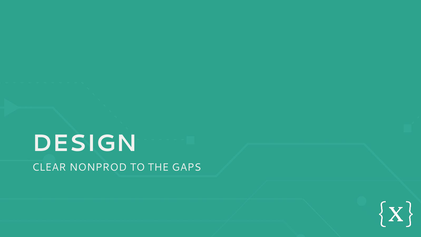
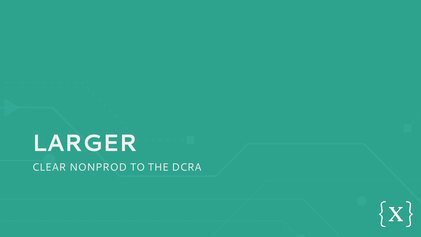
DESIGN: DESIGN -> LARGER (85, 143)
GAPS: GAPS -> DCRA (187, 167)
